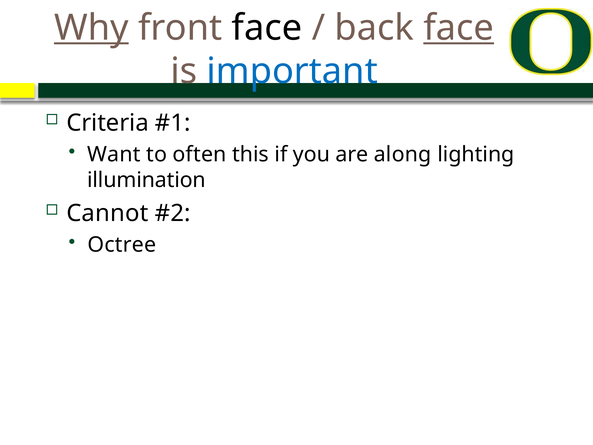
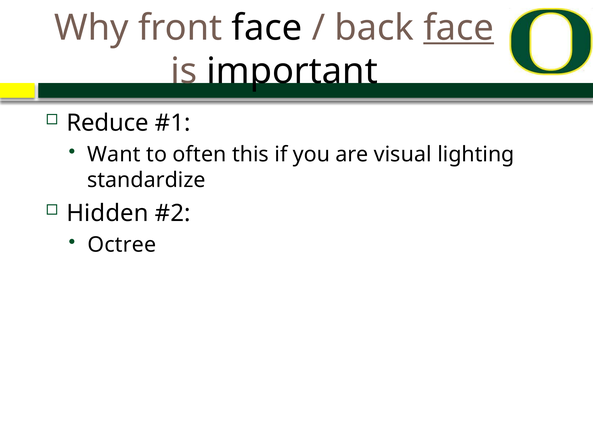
Why underline: present -> none (91, 28)
important colour: blue -> black (292, 71)
Criteria: Criteria -> Reduce (108, 123)
along: along -> visual (403, 154)
illumination: illumination -> standardize (146, 180)
Cannot: Cannot -> Hidden (107, 213)
